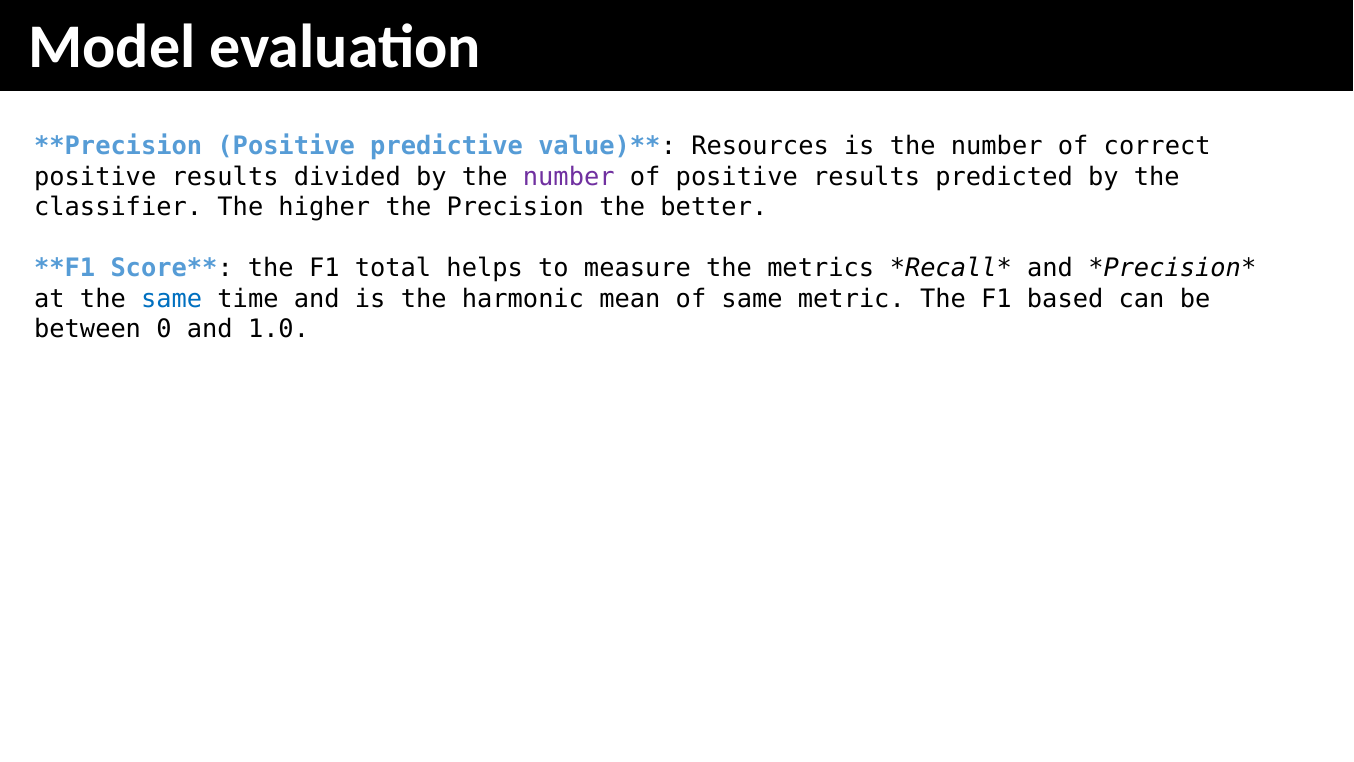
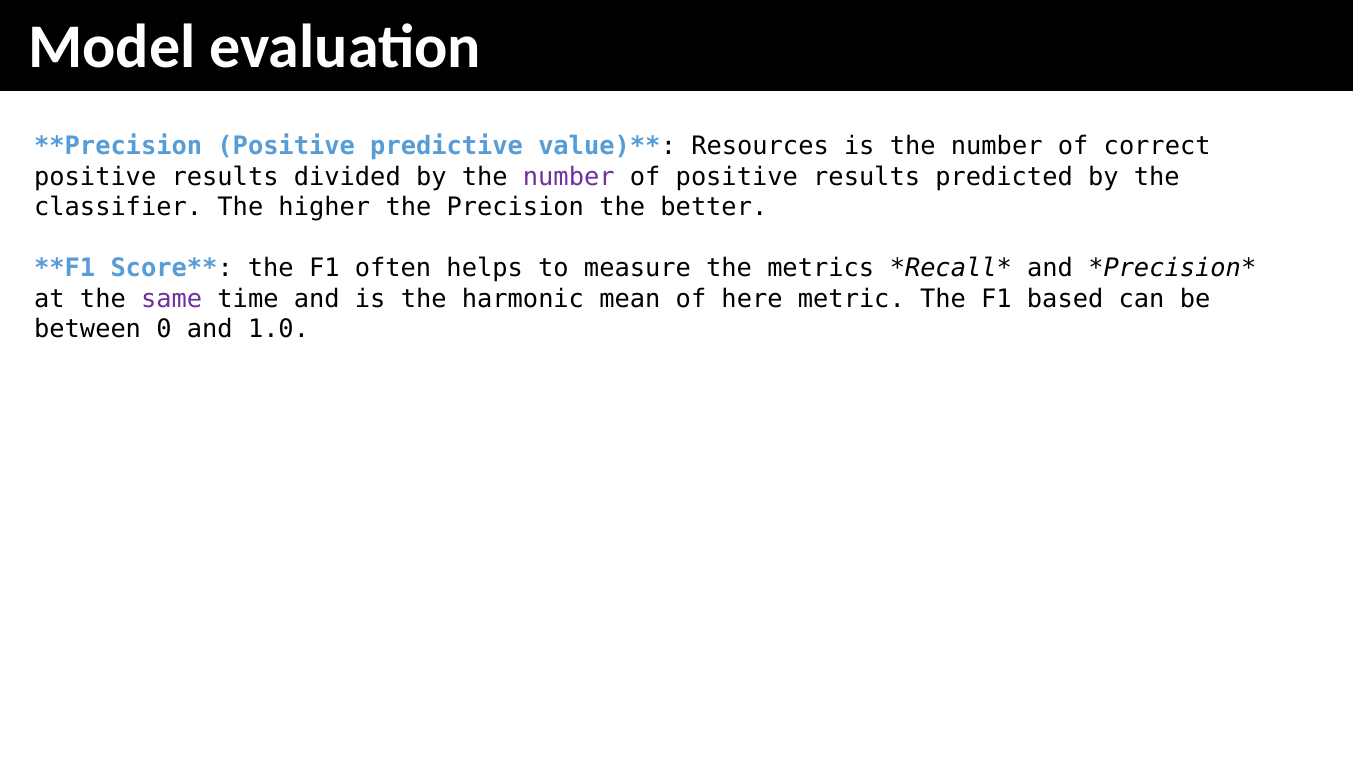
total: total -> often (393, 268)
same colour: blue -> purple (172, 299)
of same: same -> here (752, 299)
